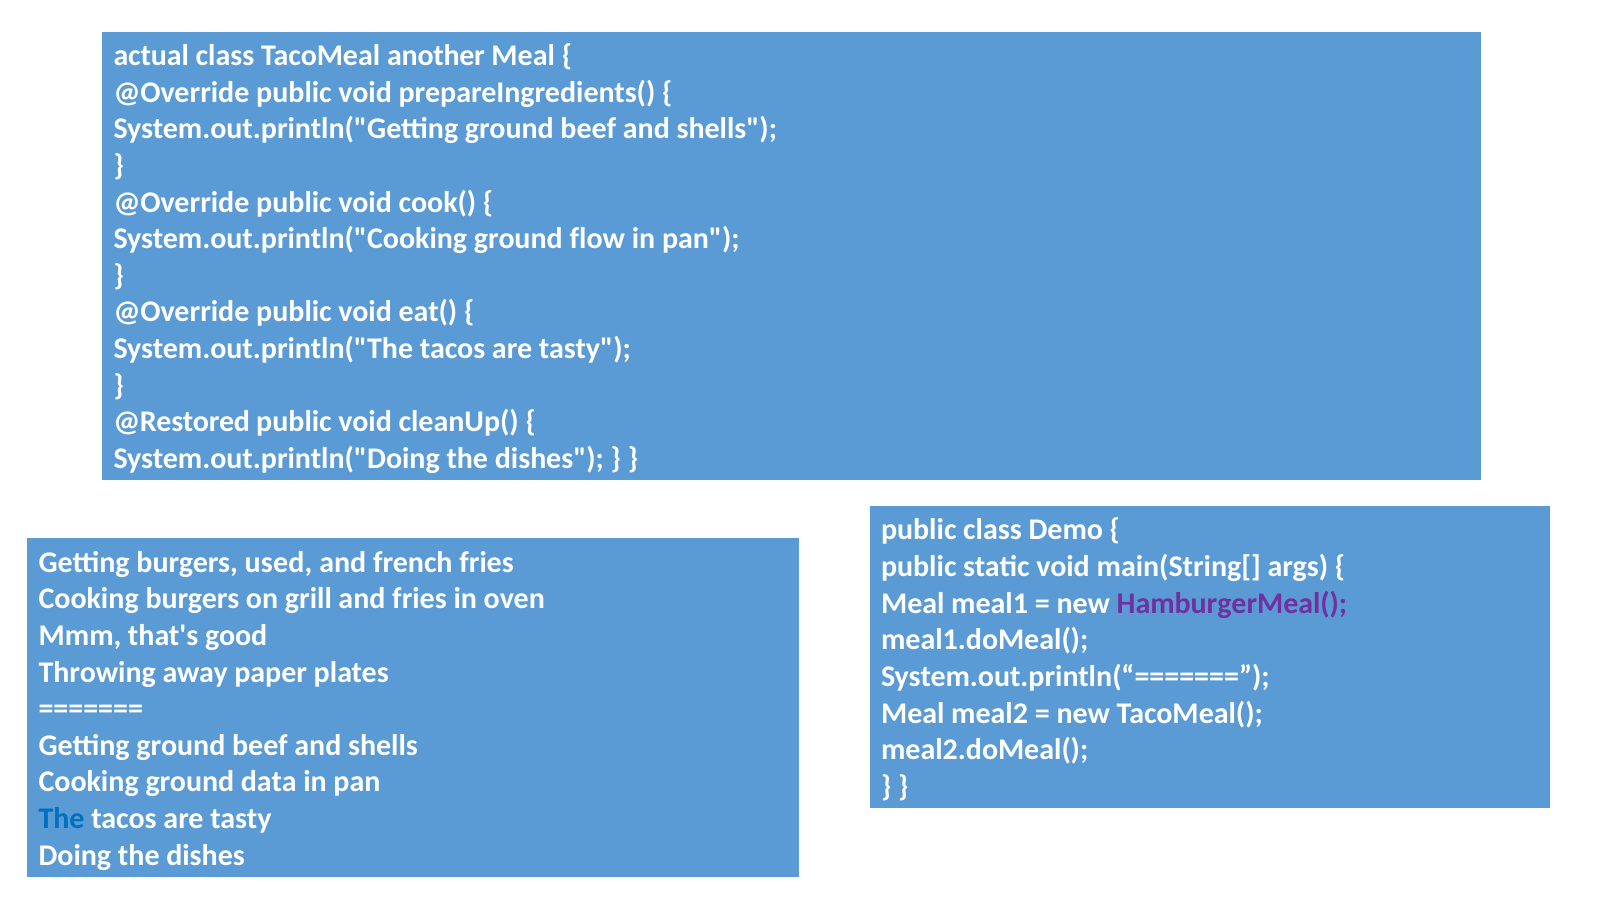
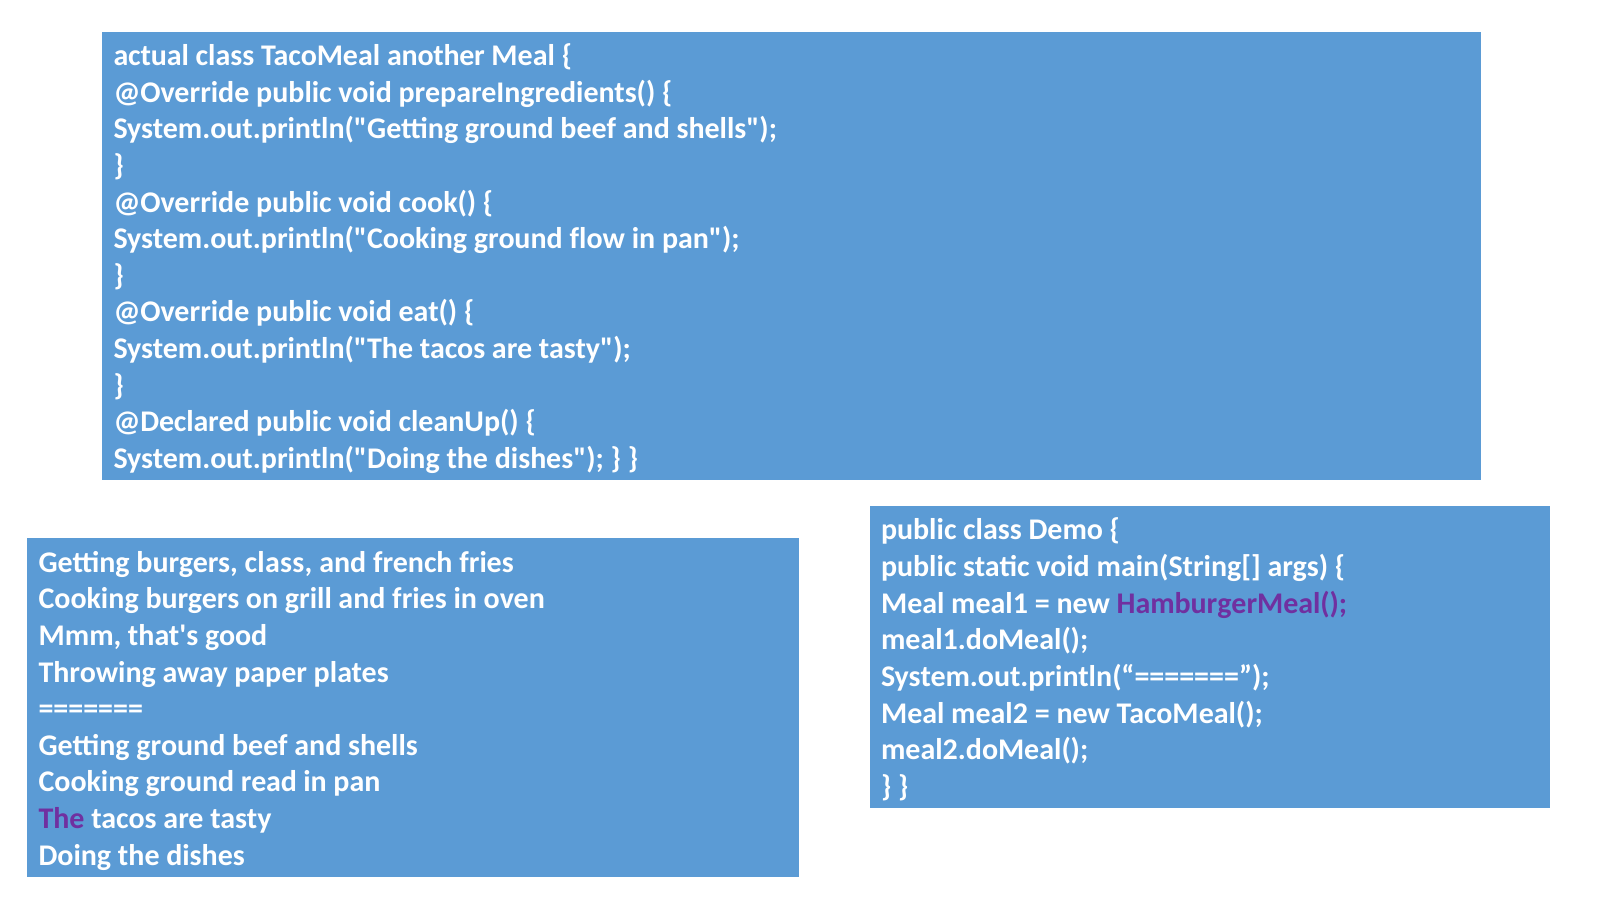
@Restored: @Restored -> @Declared (182, 422)
burgers used: used -> class (278, 562)
data: data -> read (269, 782)
The colour: blue -> purple (62, 819)
